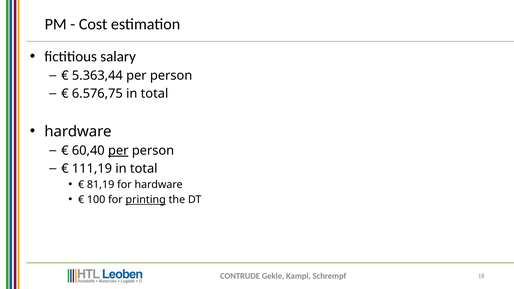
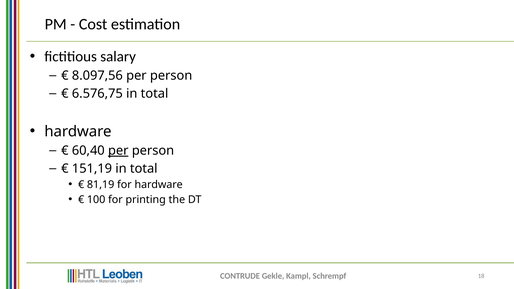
5.363,44: 5.363,44 -> 8.097,56 (97, 76)
111,19: 111,19 -> 151,19 (92, 169)
printing underline: present -> none (146, 200)
